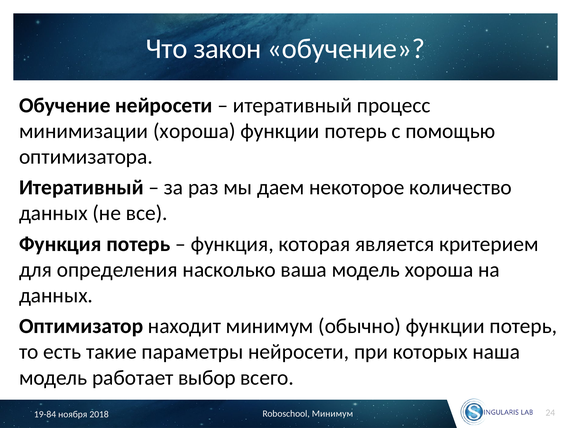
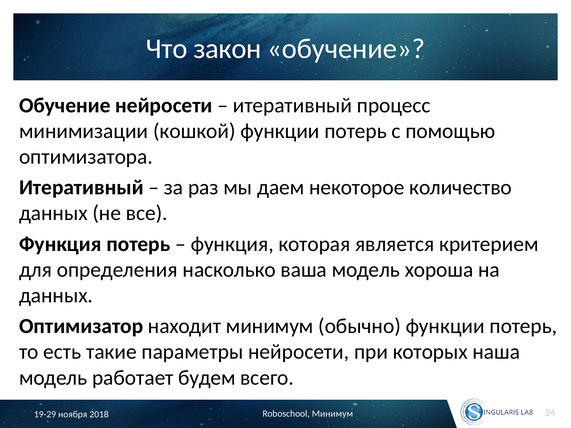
минимизации хороша: хороша -> кошкой (194, 131)
выбор: выбор -> будем (207, 378)
19-84: 19-84 -> 19-29 (45, 415)
